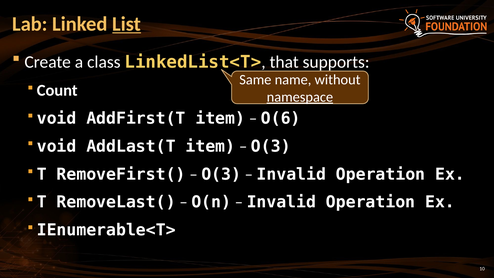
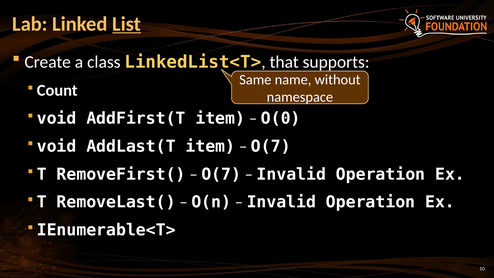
namespace underline: present -> none (300, 97)
O(6: O(6 -> O(0 (281, 118)
O(3: O(3 -> O(7 (271, 146)
O(3: O(3 -> O(7 (221, 174)
